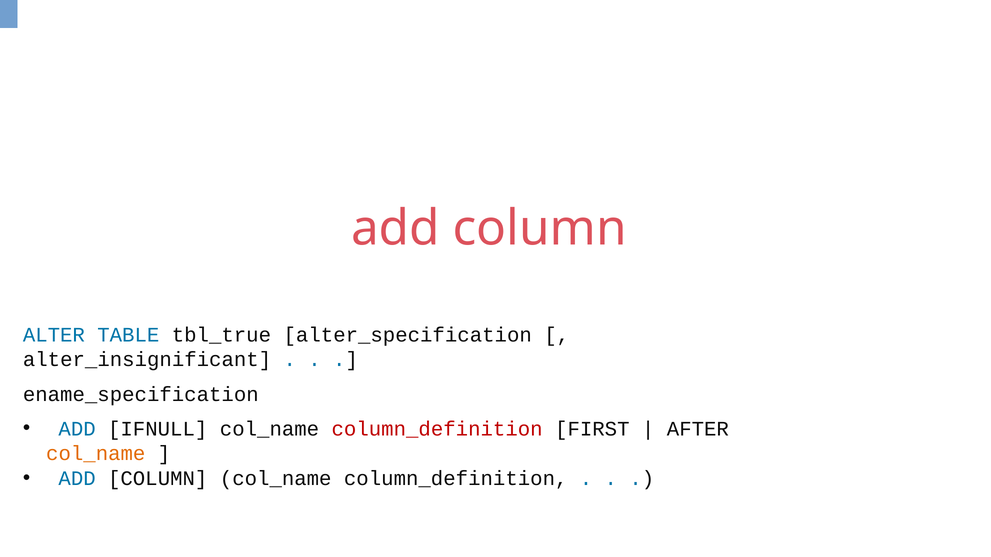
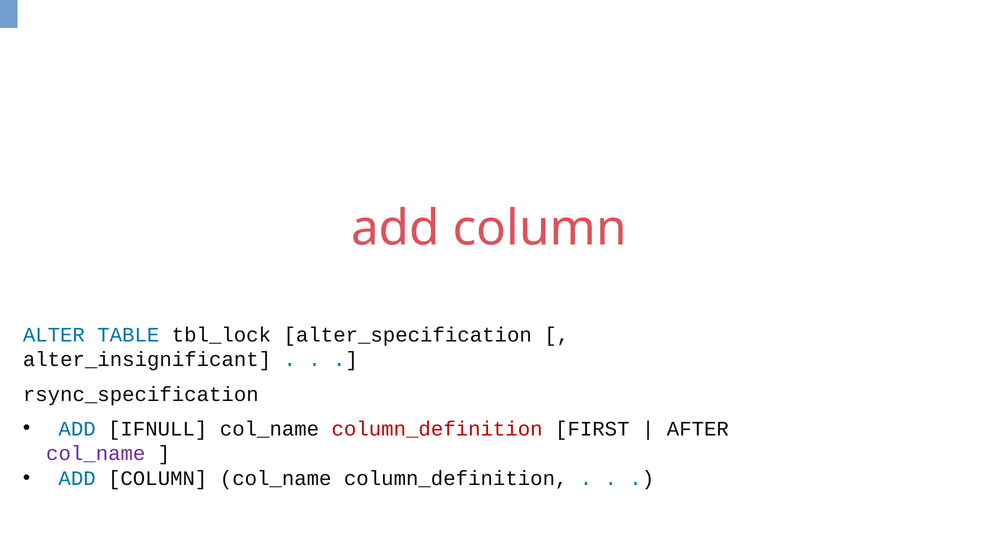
tbl_true: tbl_true -> tbl_lock (221, 335)
ename_specification: ename_specification -> rsync_specification (141, 395)
col_name colour: orange -> purple (96, 454)
